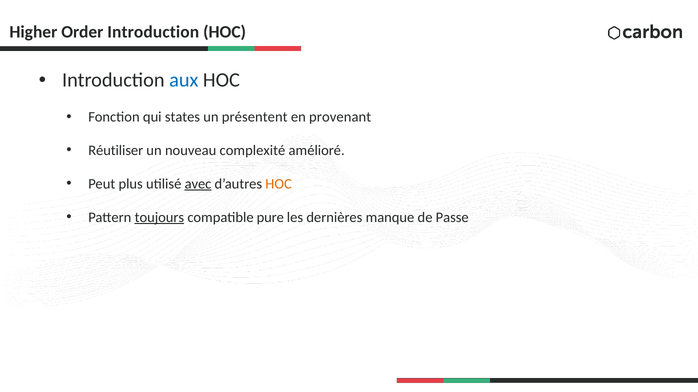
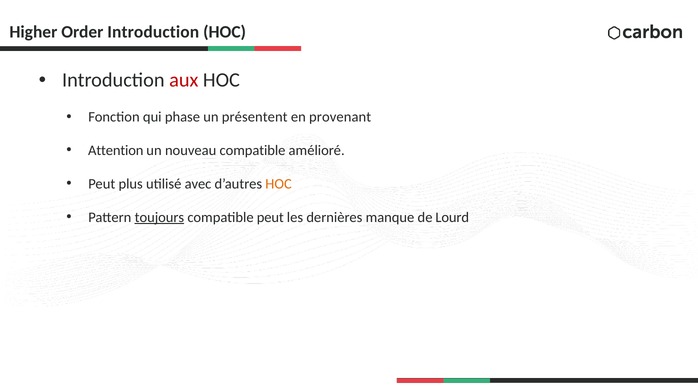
aux colour: blue -> red (184, 80)
states: states -> phase (182, 117)
Réutiliser: Réutiliser -> Attention (116, 151)
nouveau complexité: complexité -> compatible (253, 151)
avec underline: present -> none (198, 184)
compatible pure: pure -> peut (270, 218)
Passe: Passe -> Lourd (452, 218)
